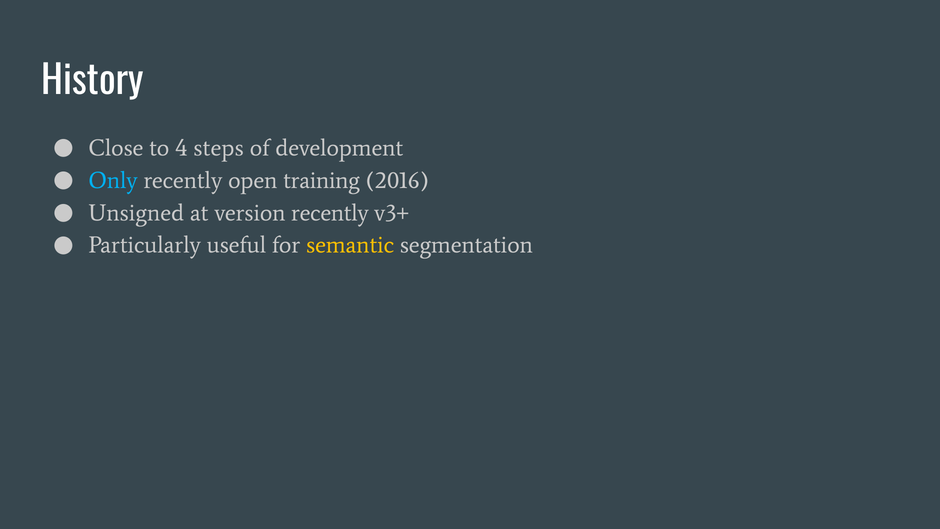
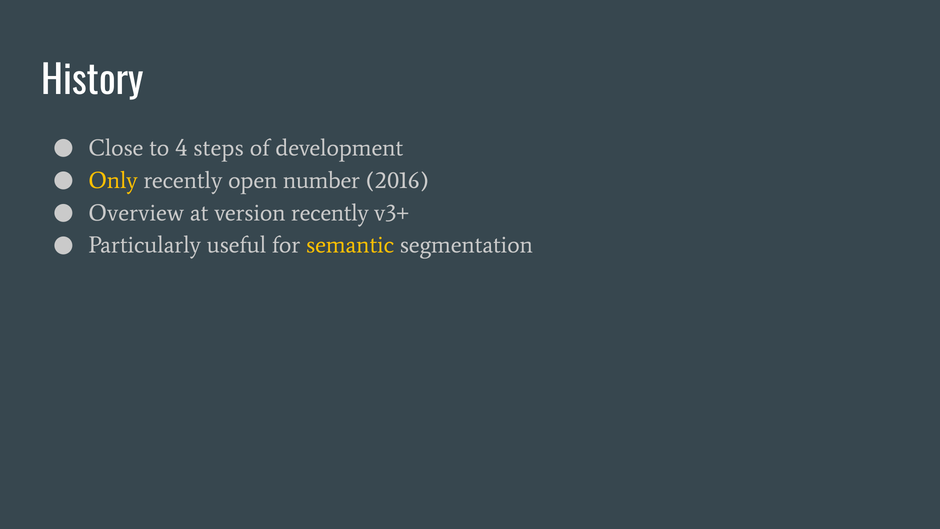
Only colour: light blue -> yellow (113, 180)
training: training -> number (322, 180)
Unsigned: Unsigned -> Overview (136, 213)
